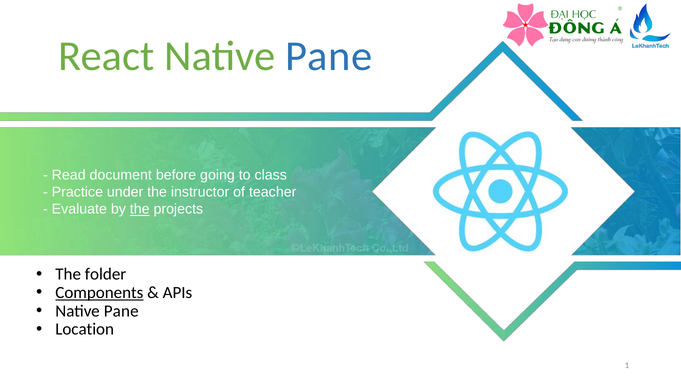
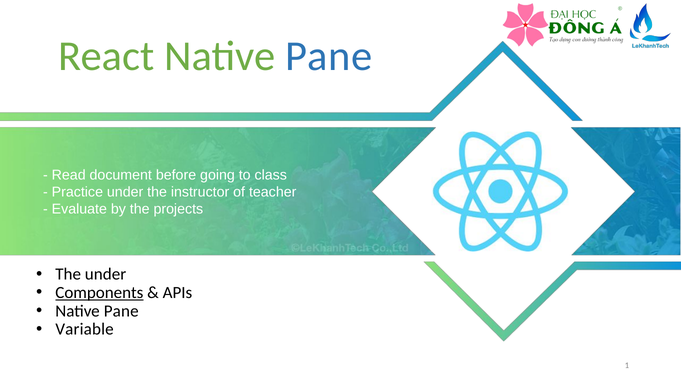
the underline: present -> none (140, 209)
The folder: folder -> under (106, 274)
Location: Location -> Variable (85, 329)
